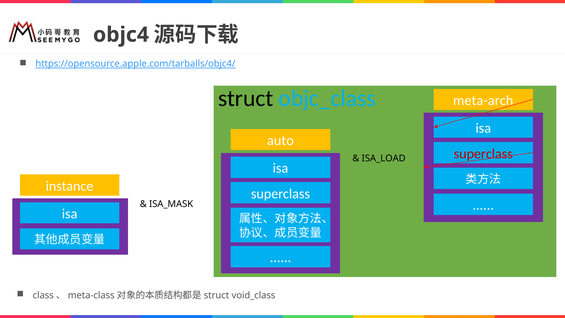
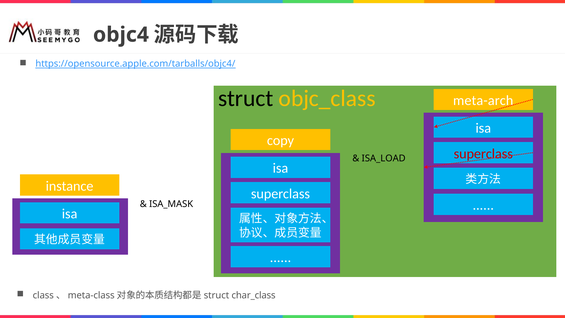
objc_class colour: light blue -> yellow (327, 98)
auto: auto -> copy (281, 140)
void_class: void_class -> char_class (254, 295)
